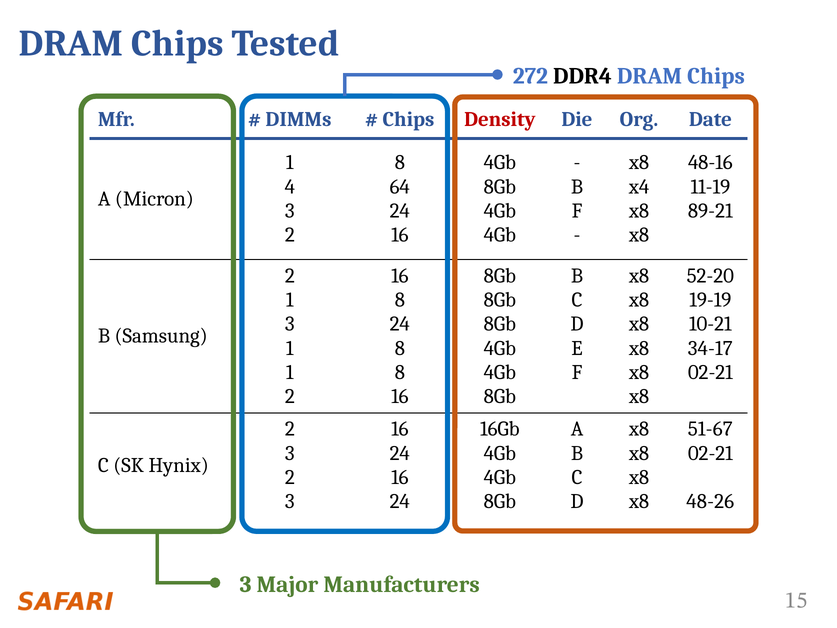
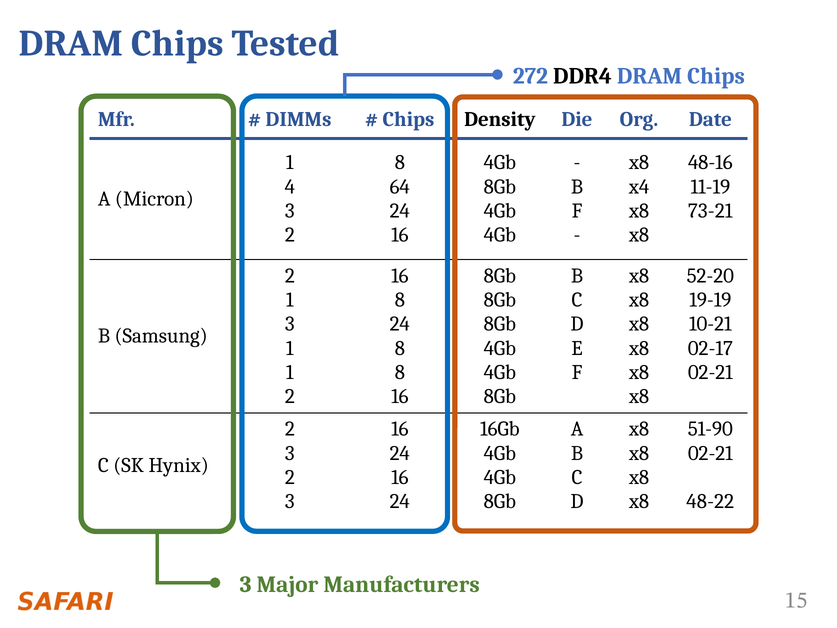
Density colour: red -> black (500, 119)
89-21: 89-21 -> 73-21 (710, 211)
34-17: 34-17 -> 02-17 (710, 348)
51-67: 51-67 -> 51-90 (710, 429)
48-26: 48-26 -> 48-22 (710, 501)
